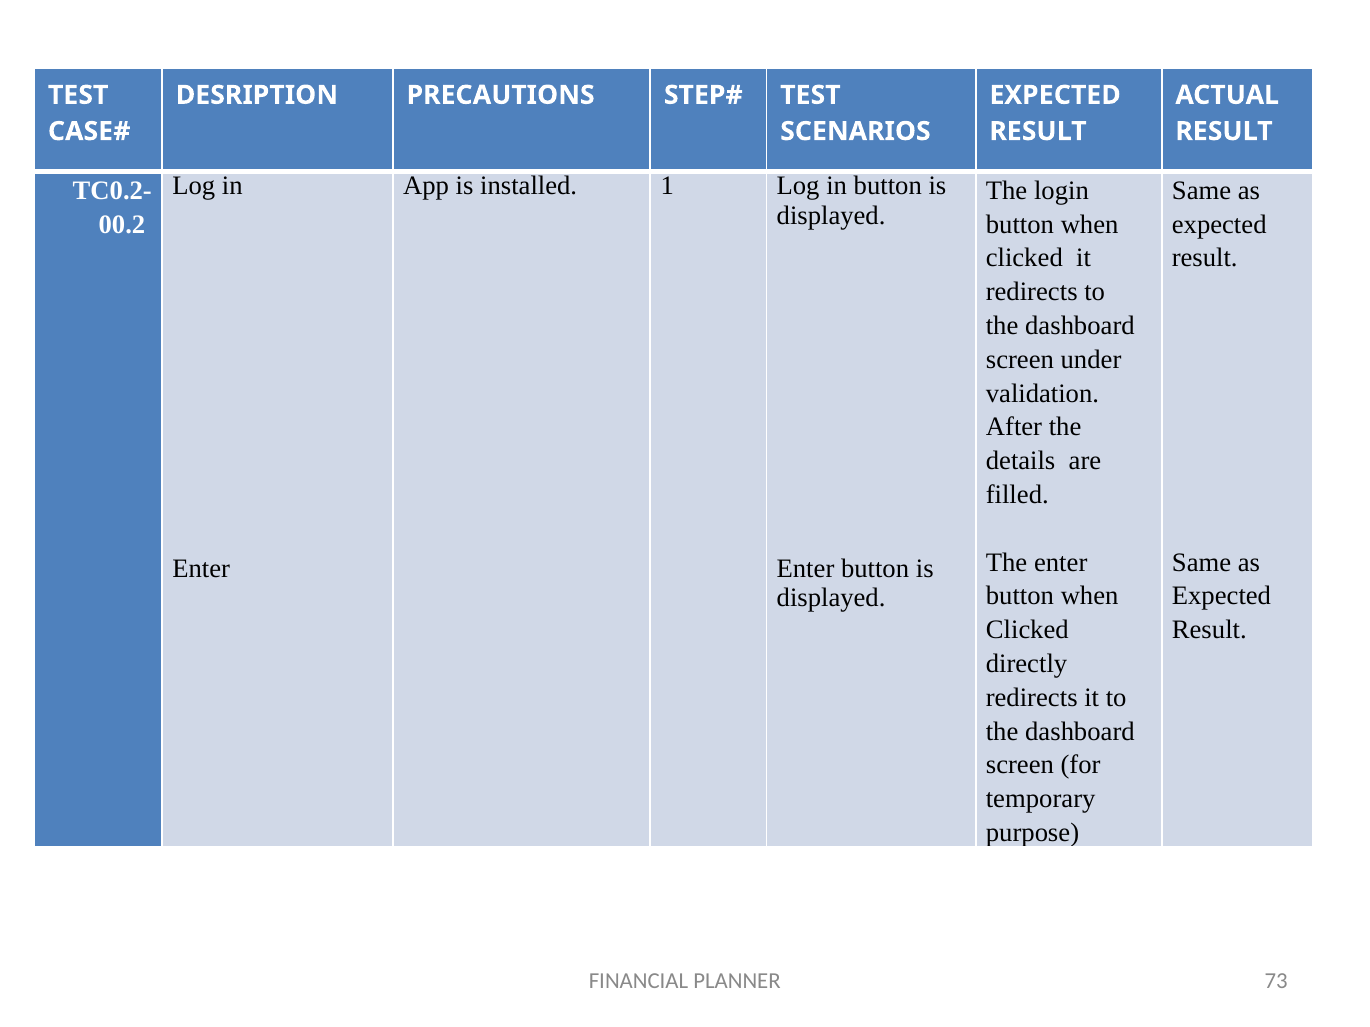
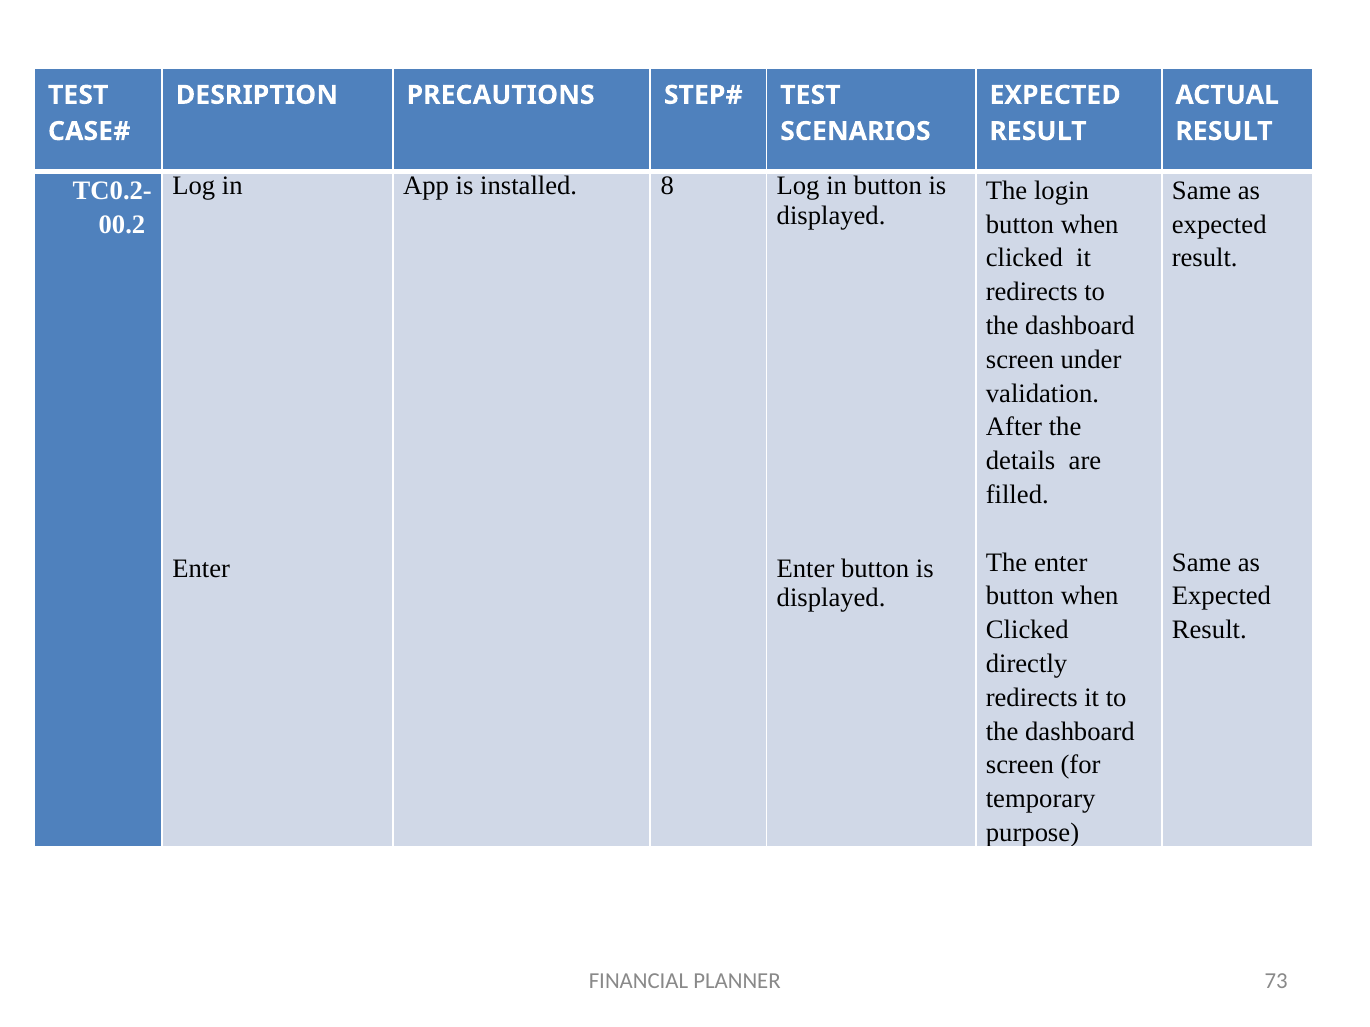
1: 1 -> 8 (667, 186)
